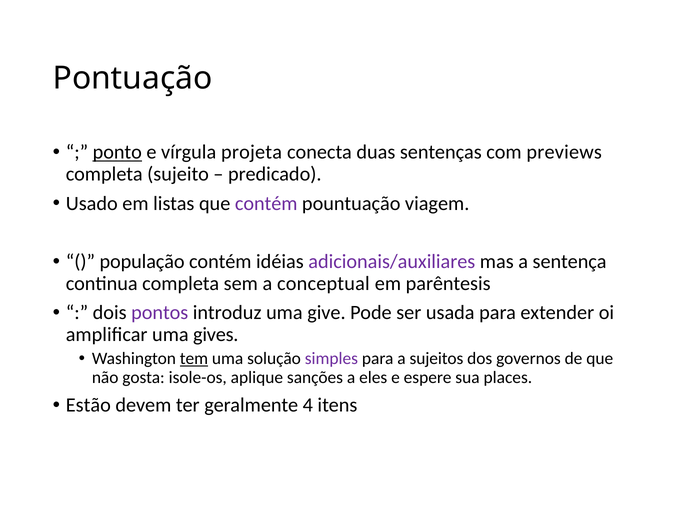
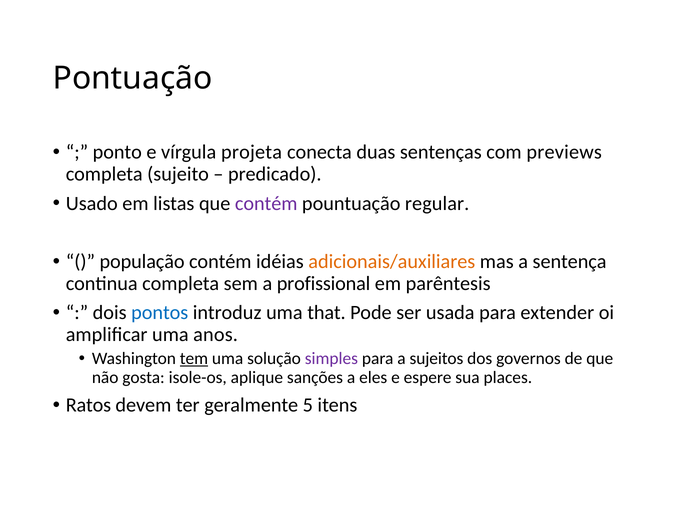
ponto underline: present -> none (117, 152)
viagem: viagem -> regular (437, 203)
adicionais/auxiliares colour: purple -> orange (392, 262)
conceptual: conceptual -> profissional (324, 284)
pontos colour: purple -> blue (160, 313)
give: give -> that (326, 313)
gives: gives -> anos (216, 335)
Estão: Estão -> Ratos (88, 405)
4: 4 -> 5 (308, 405)
